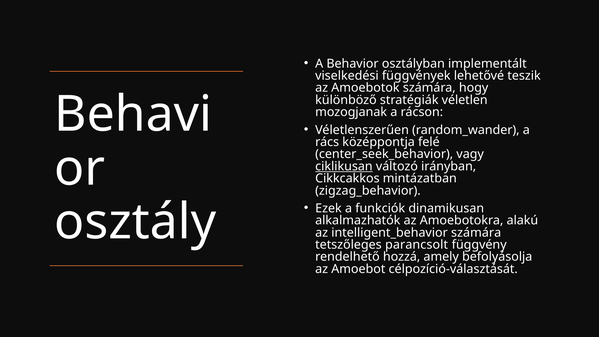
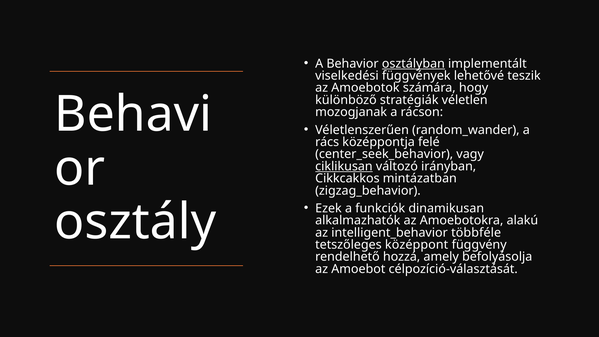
osztályban underline: none -> present (413, 64)
intelligent_behavior számára: számára -> többféle (476, 233)
parancsolt: parancsolt -> középpont (417, 245)
